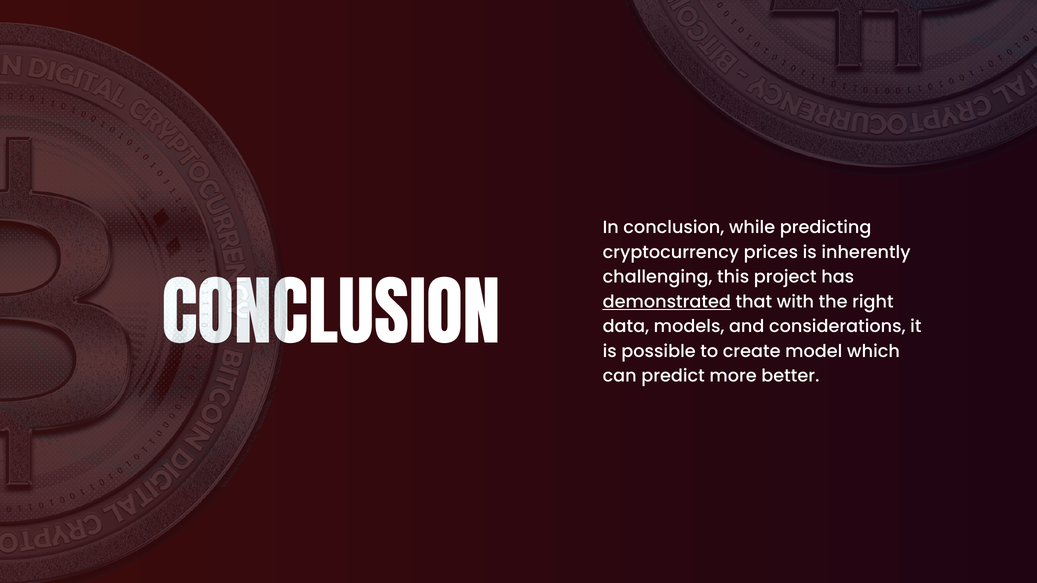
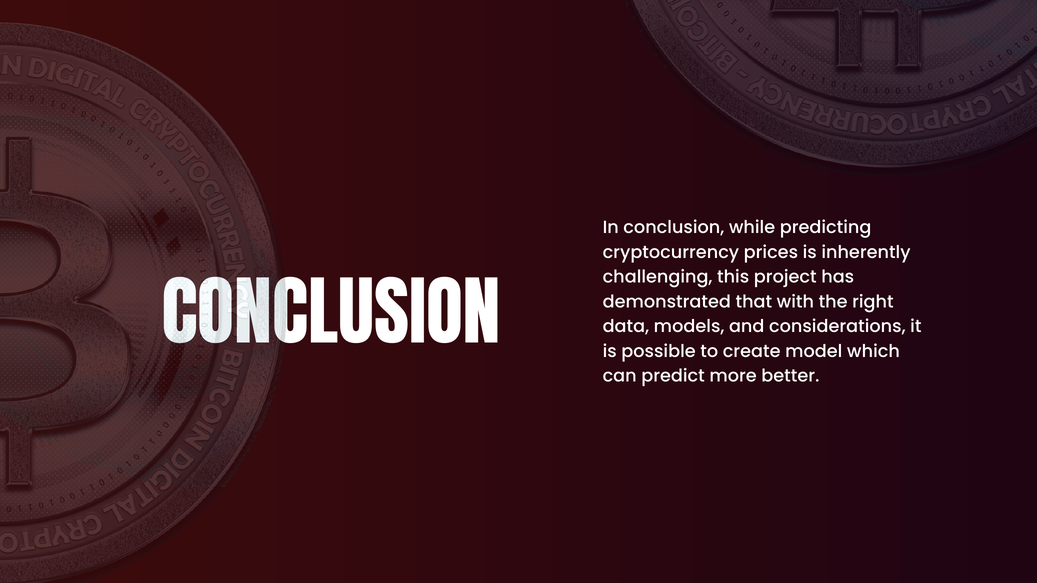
demonstrated underline: present -> none (667, 302)
